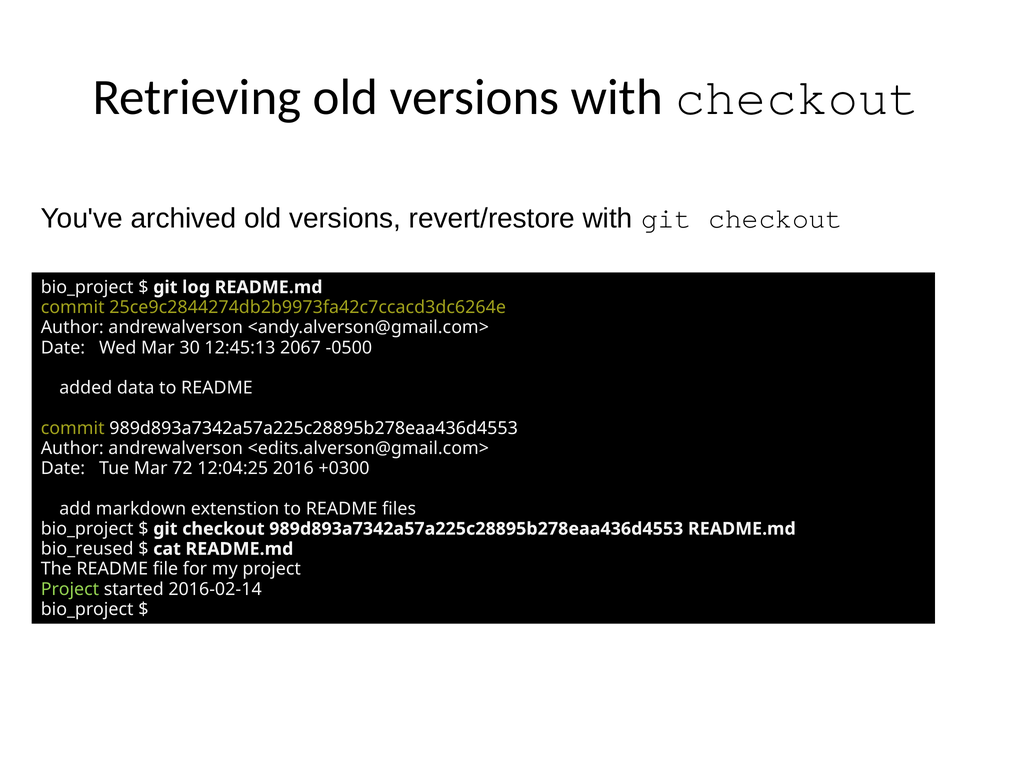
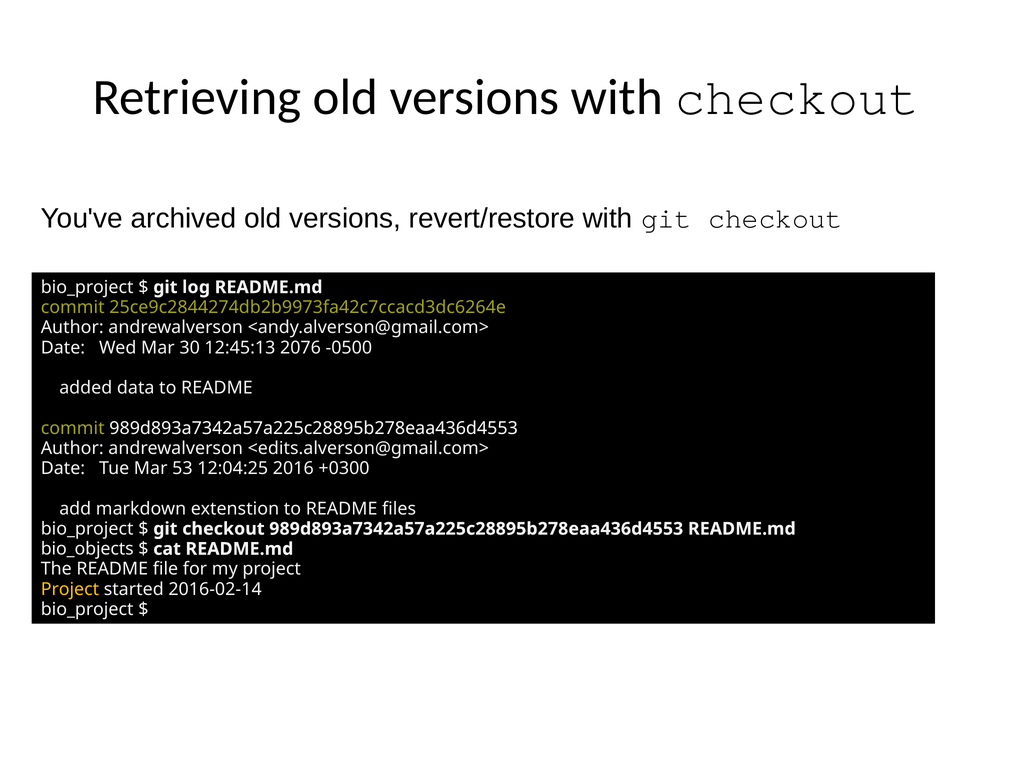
2067: 2067 -> 2076 (300, 348)
72: 72 -> 53 (182, 468)
bio_reused: bio_reused -> bio_objects (87, 549)
Project colour: light green -> yellow (70, 589)
